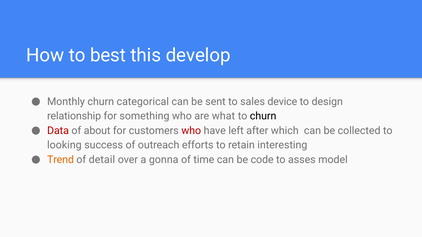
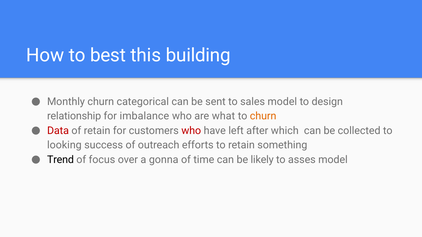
develop: develop -> building (198, 55)
sales device: device -> model (282, 102)
something: something -> imbalance (144, 116)
churn colour: black -> orange (263, 116)
of about: about -> retain (97, 131)
interesting: interesting -> something (282, 145)
Trend colour: orange -> black (60, 160)
detail: detail -> focus (102, 160)
code: code -> likely (262, 160)
